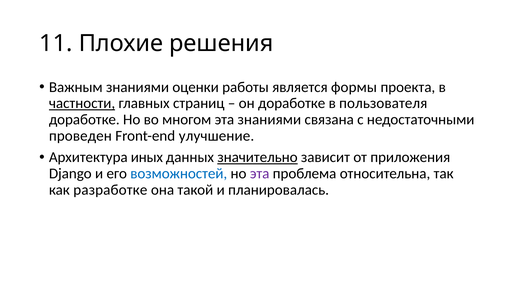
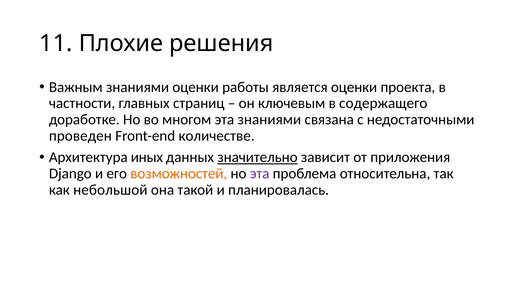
является формы: формы -> оценки (354, 87)
частности underline: present -> none (82, 103)
он доработке: доработке -> ключевым (292, 103)
пользователя: пользователя -> содержащего (383, 103)
улучшение: улучшение -> количестве (217, 136)
возможностей colour: blue -> orange (179, 173)
разработке: разработке -> небольшой (110, 190)
